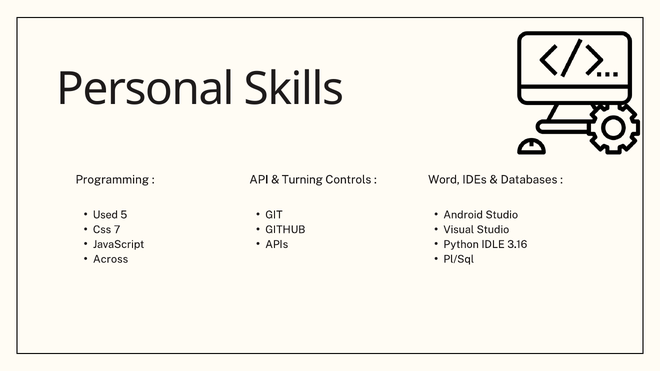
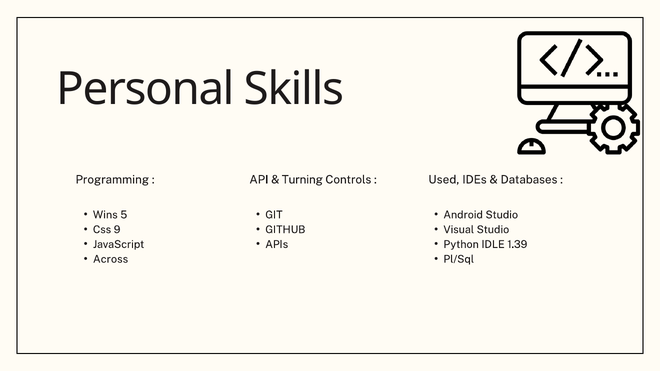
Word: Word -> Used (444, 180)
Used: Used -> Wins (105, 215)
7: 7 -> 9 (117, 230)
3.16: 3.16 -> 1.39 (517, 245)
